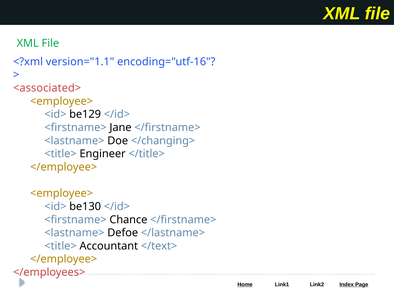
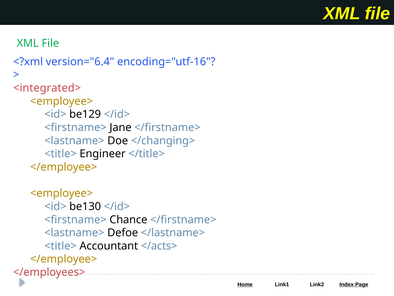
version="1.1: version="1.1 -> version="6.4 (80, 62)
<associated>: <associated> -> <integrated> (47, 88)
</text>: </text> -> </acts> (159, 246)
